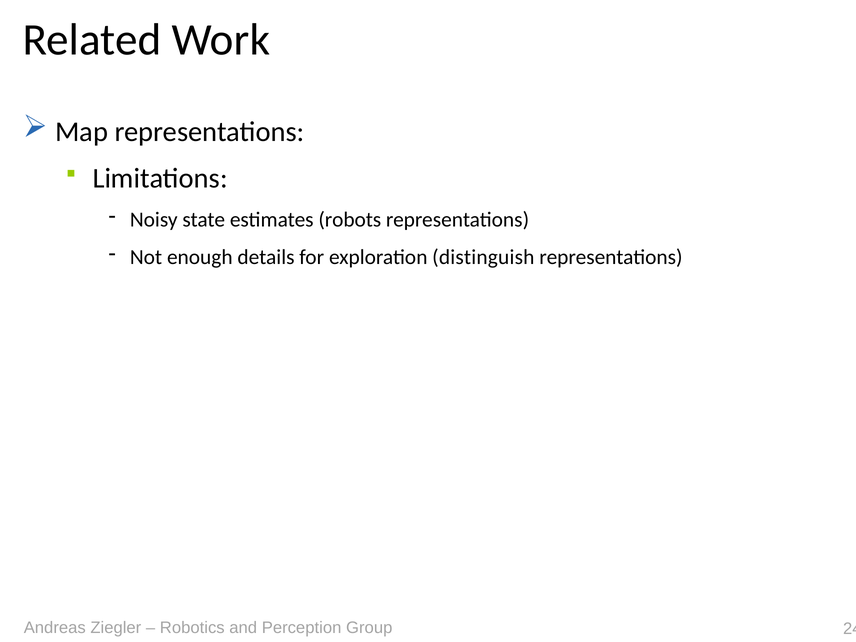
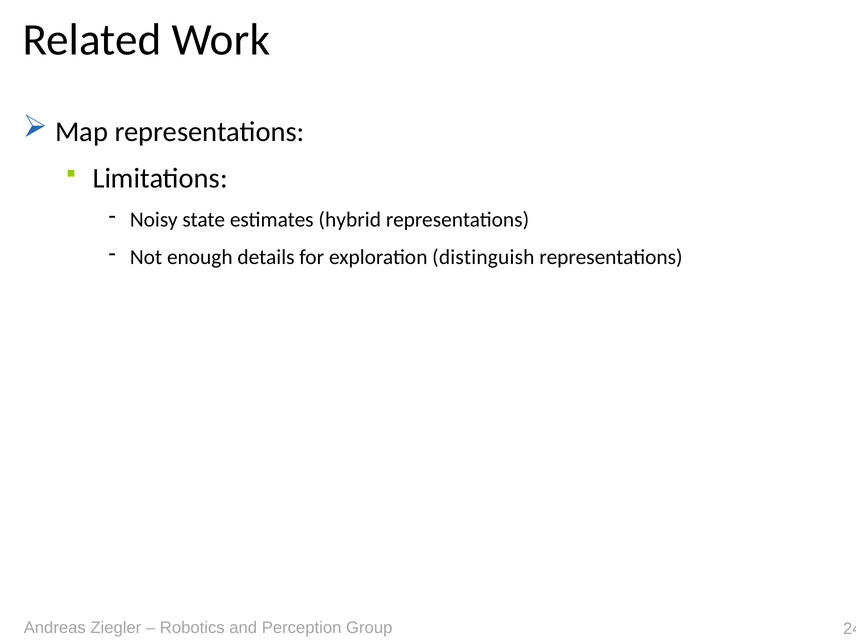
robots: robots -> hybrid (350, 219)
